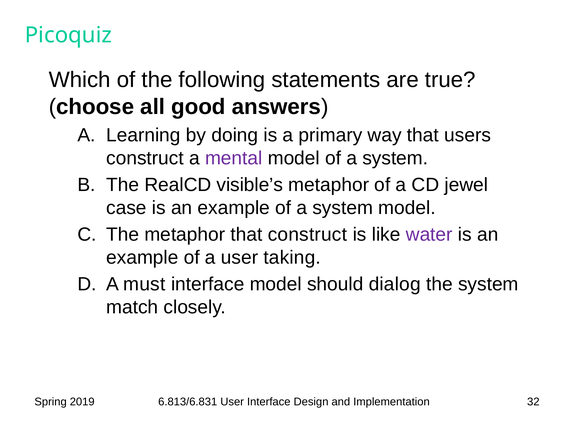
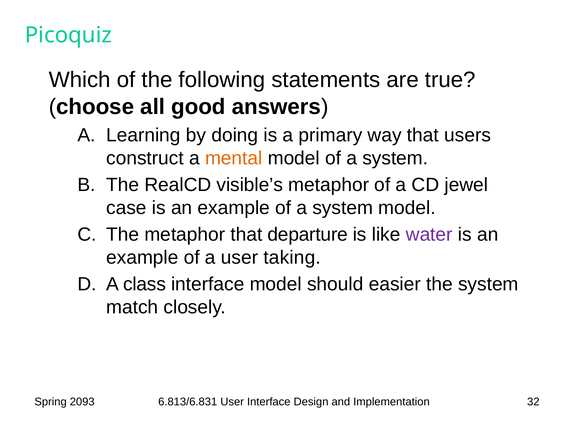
mental colour: purple -> orange (234, 158)
that construct: construct -> departure (308, 235)
must: must -> class (144, 285)
dialog: dialog -> easier (395, 285)
2019: 2019 -> 2093 (82, 402)
